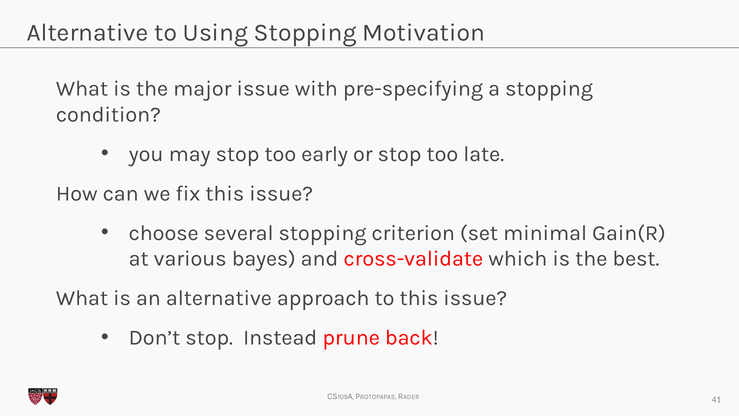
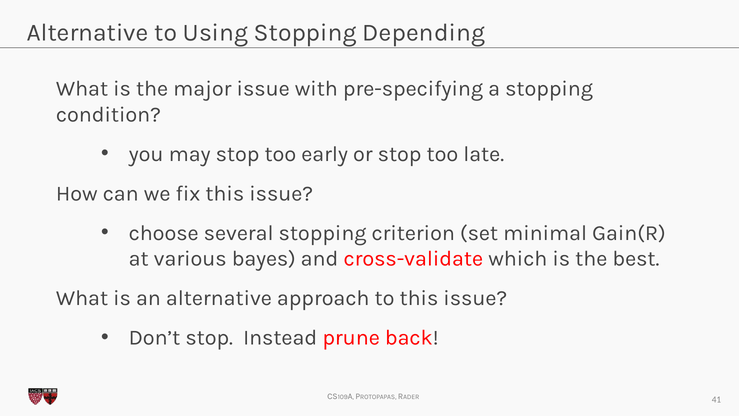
Motivation: Motivation -> Depending (424, 32)
